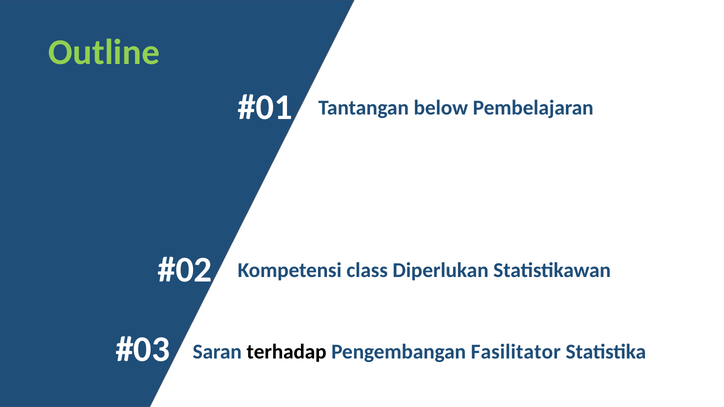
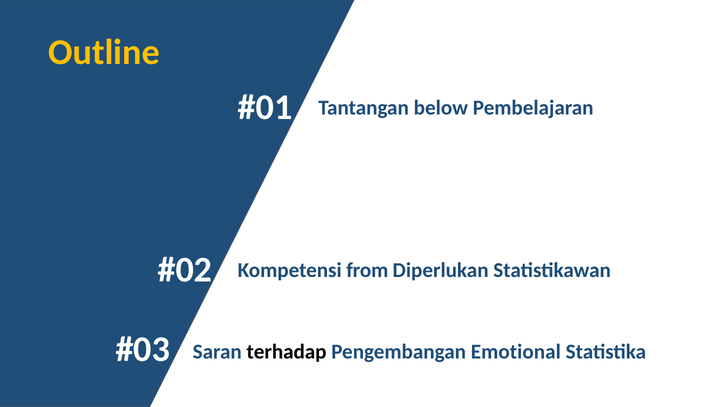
Outline colour: light green -> yellow (104, 52)
class: class -> from (367, 271)
Fasilitator: Fasilitator -> Emotional (516, 352)
